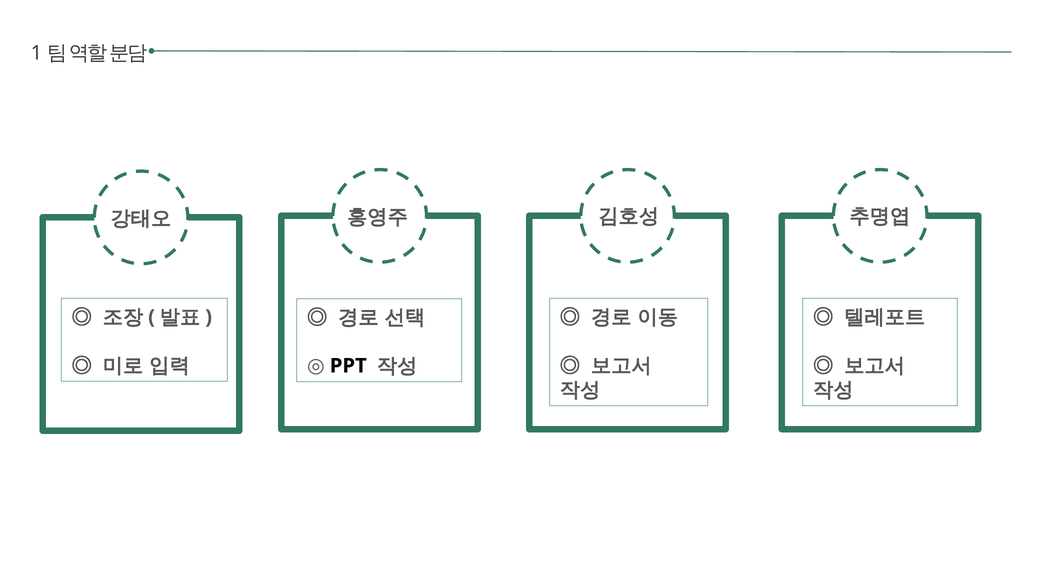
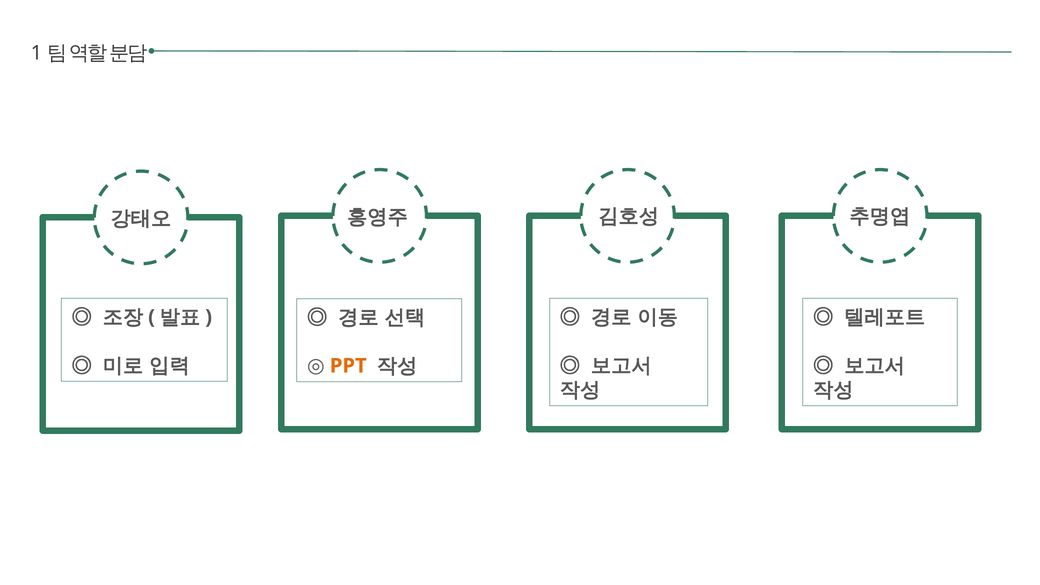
PPT colour: black -> orange (348, 366)
